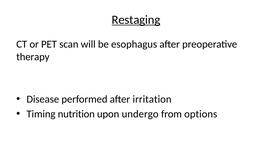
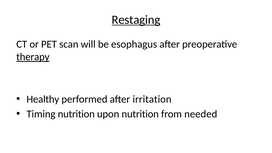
therapy underline: none -> present (33, 57)
Disease: Disease -> Healthy (43, 99)
upon undergo: undergo -> nutrition (140, 114)
options: options -> needed (201, 114)
